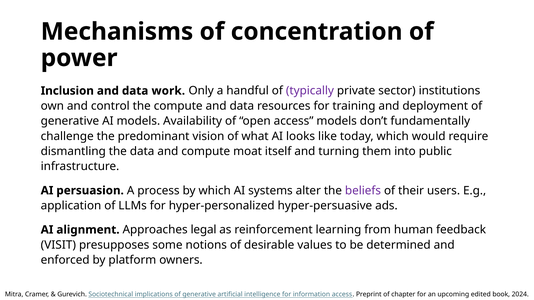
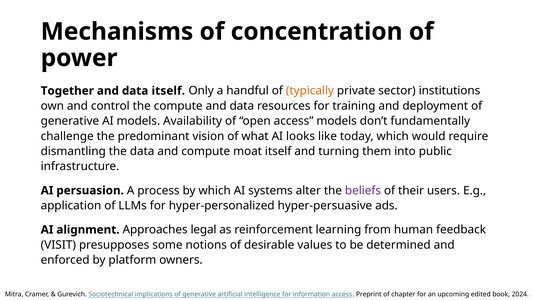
Inclusion: Inclusion -> Together (67, 91)
data work: work -> itself (168, 91)
typically colour: purple -> orange (310, 91)
